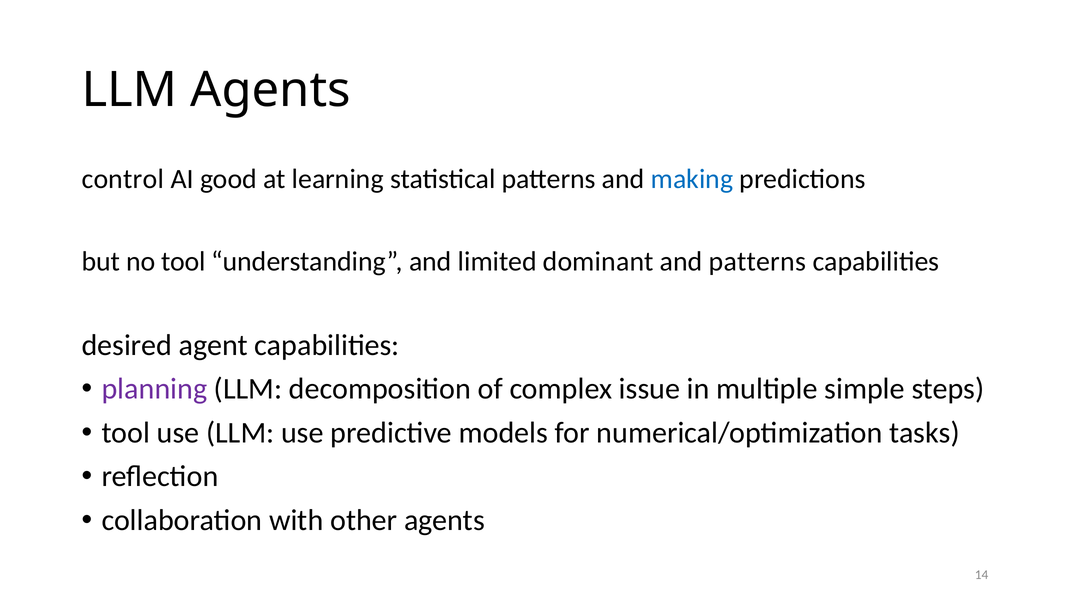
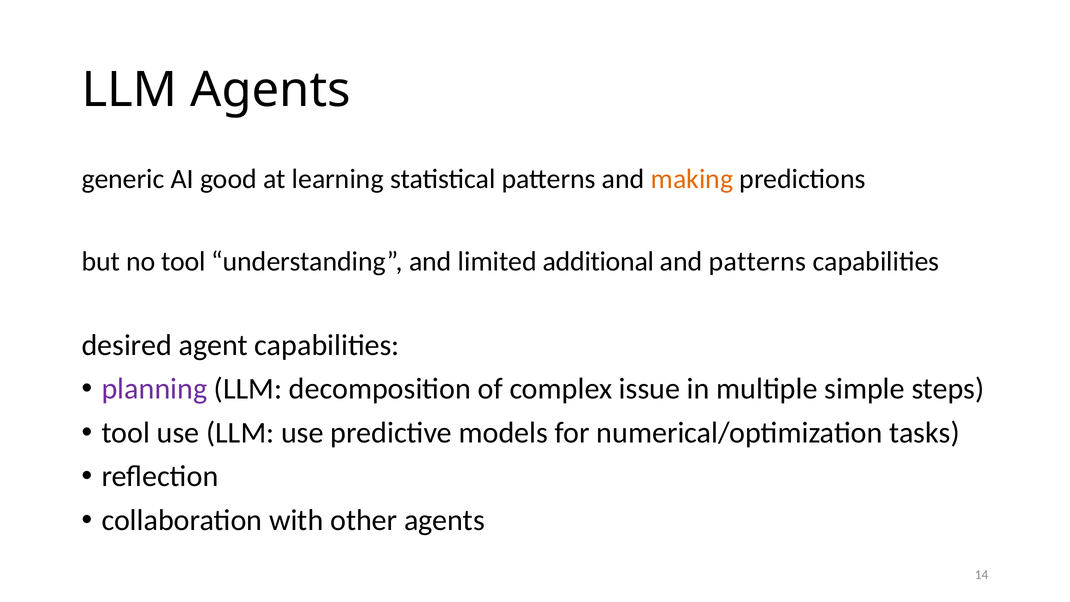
control: control -> generic (123, 179)
making colour: blue -> orange (692, 179)
dominant: dominant -> additional (598, 262)
